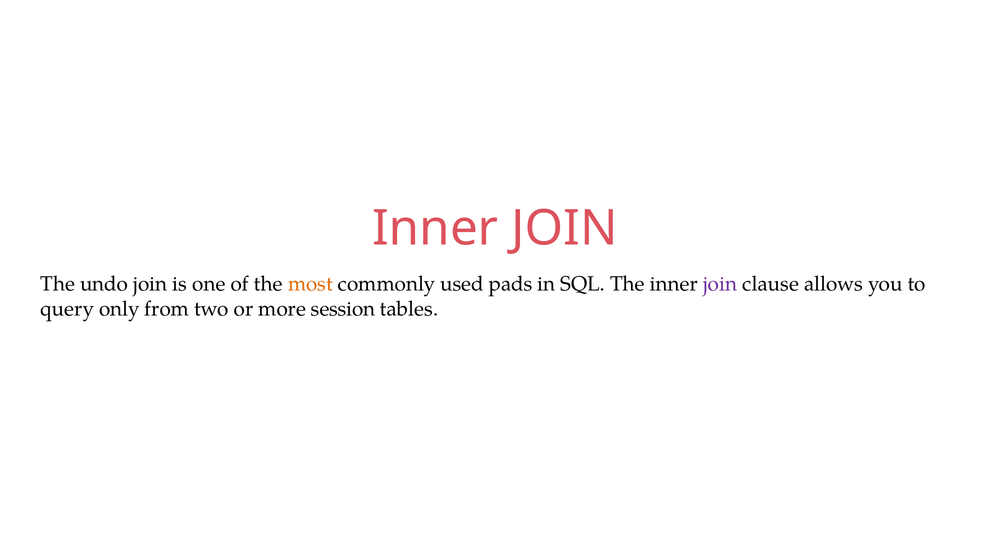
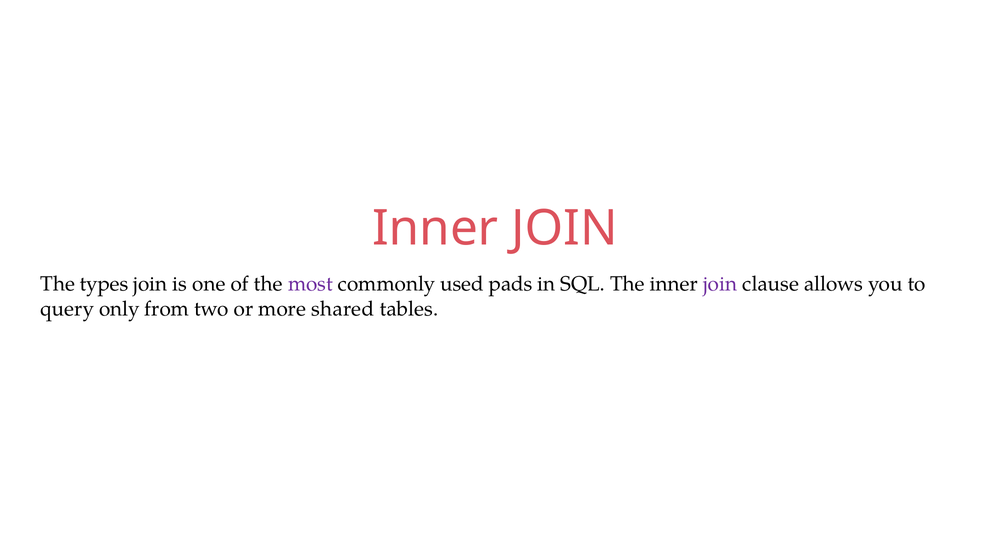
undo: undo -> types (104, 284)
most colour: orange -> purple (310, 284)
session: session -> shared (343, 309)
